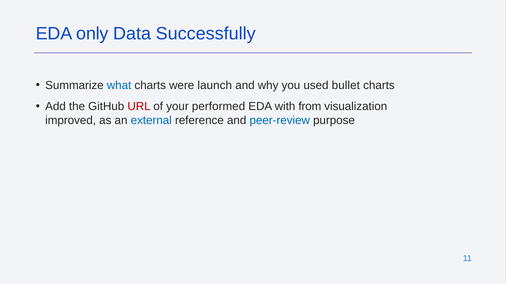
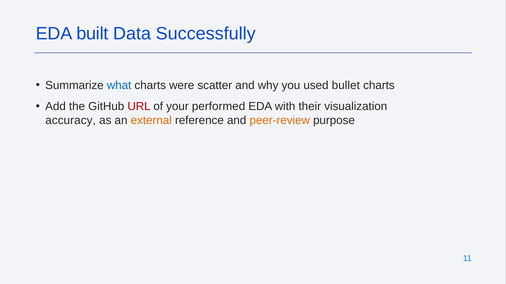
only: only -> built (92, 34)
launch: launch -> scatter (215, 85)
from: from -> their (310, 107)
improved: improved -> accuracy (71, 121)
external colour: blue -> orange (151, 121)
peer-review colour: blue -> orange (280, 121)
